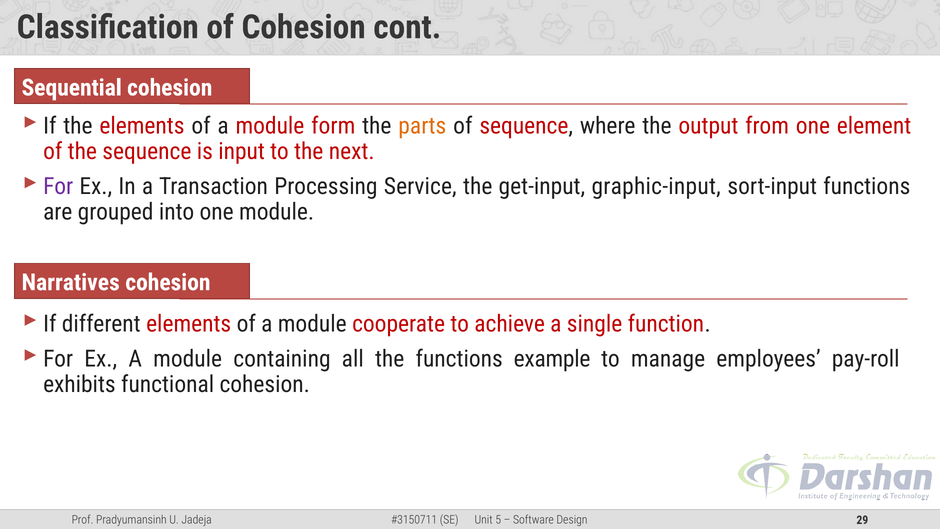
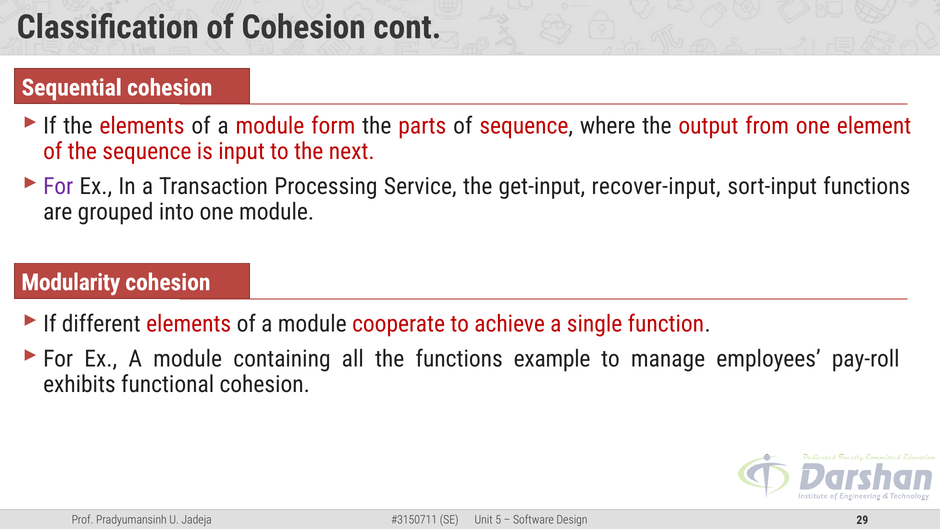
parts colour: orange -> red (422, 126)
graphic-input: graphic-input -> recover-input (656, 186)
Narratives: Narratives -> Modularity (71, 282)
